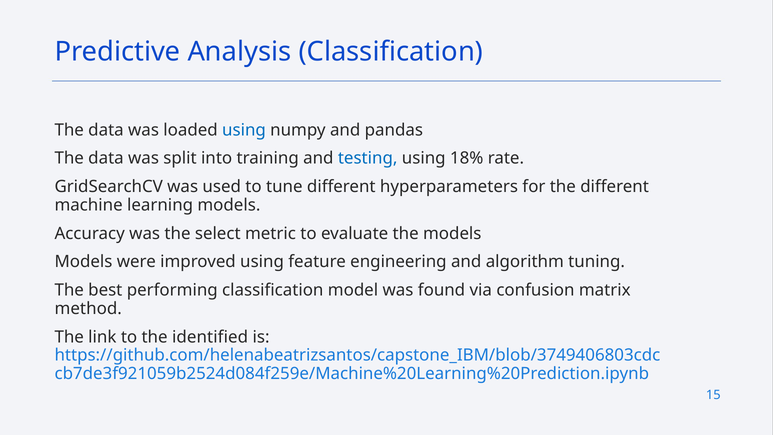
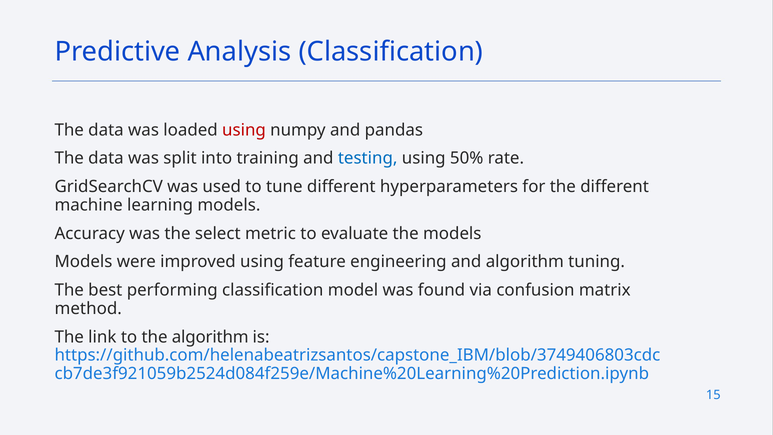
using colour: blue -> red (244, 130)
18%: 18% -> 50% (467, 158)
the identified: identified -> algorithm (210, 337)
